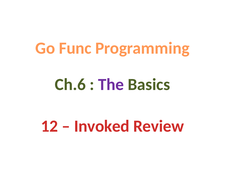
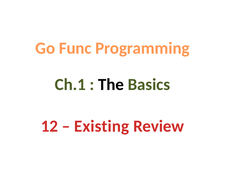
Ch.6: Ch.6 -> Ch.1 (70, 84)
The colour: purple -> black (111, 84)
Invoked: Invoked -> Existing (102, 126)
